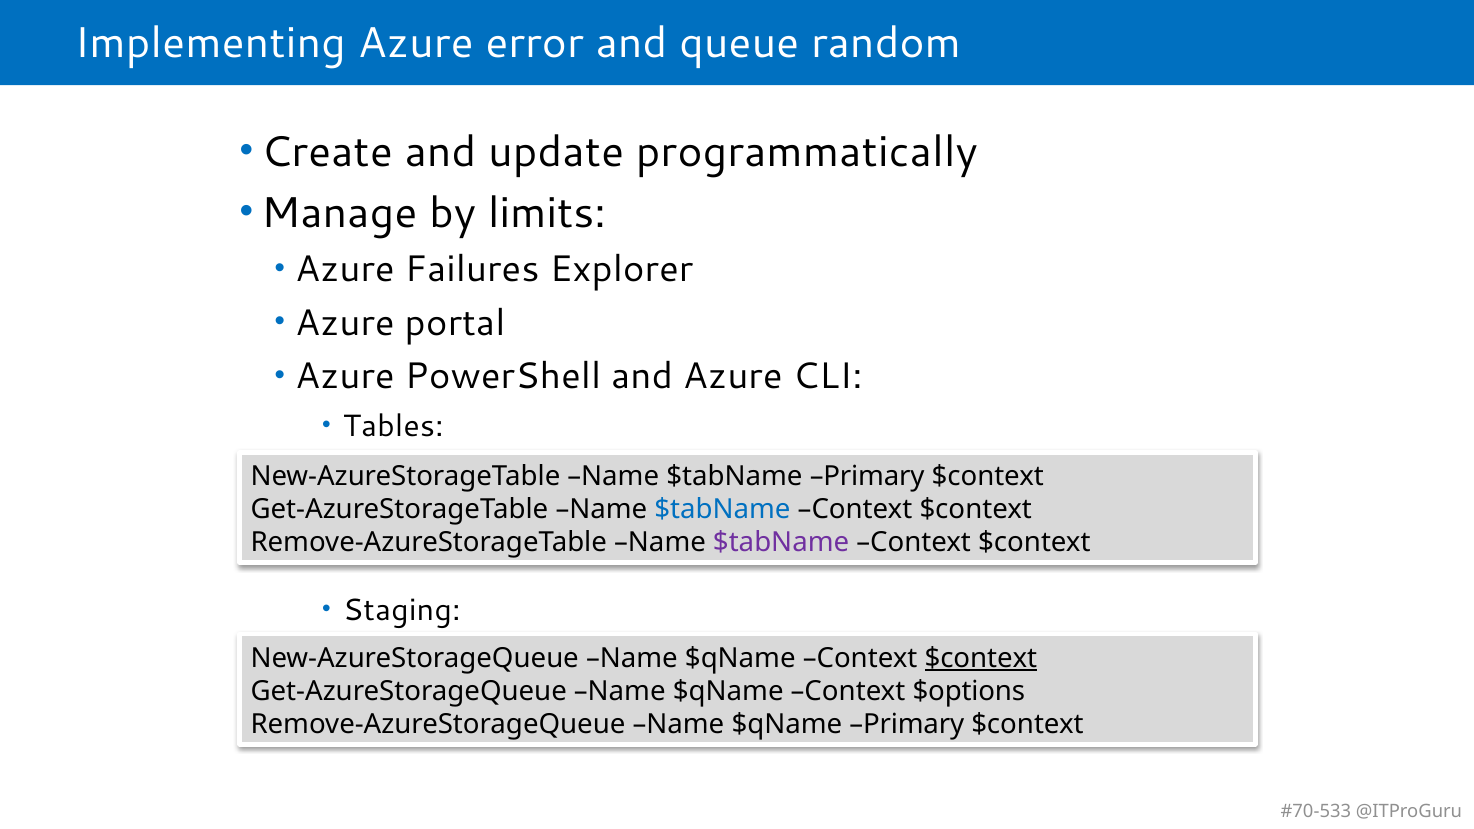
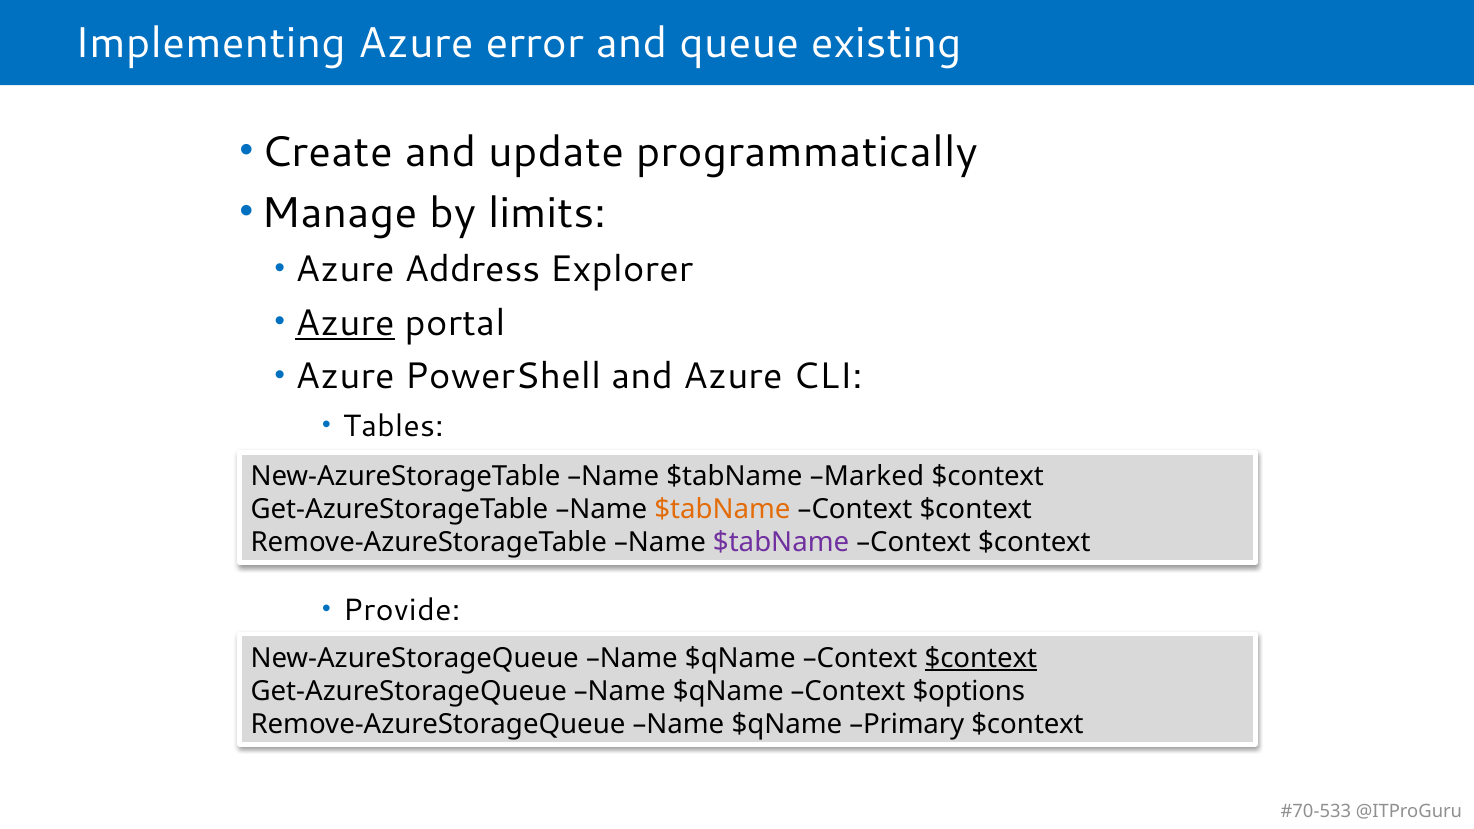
random: random -> existing (886, 44)
Failures: Failures -> Address (472, 270)
Azure underline: none -> present (345, 323)
$tabName Primary: Primary -> Marked (867, 476)
$tabName colour: blue -> orange (722, 510)
Staging: Staging -> Provide (402, 610)
